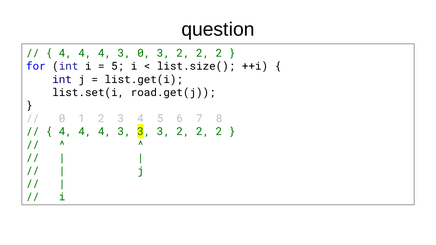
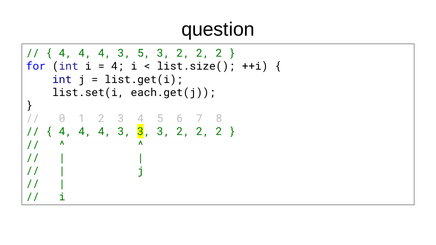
3 0: 0 -> 5 (144, 53)
5: 5 -> 4 (118, 66)
road.get(j: road.get(j -> each.get(j (173, 93)
